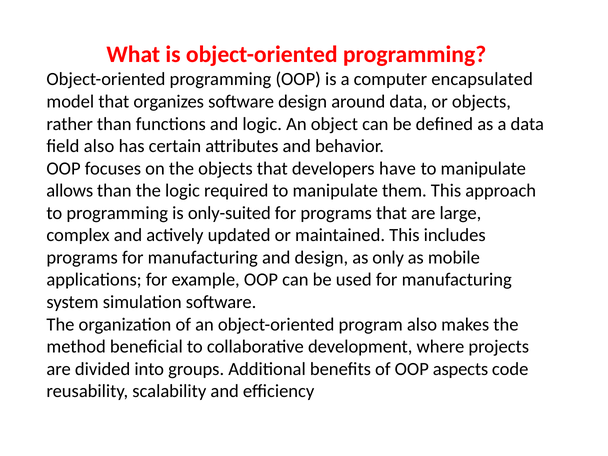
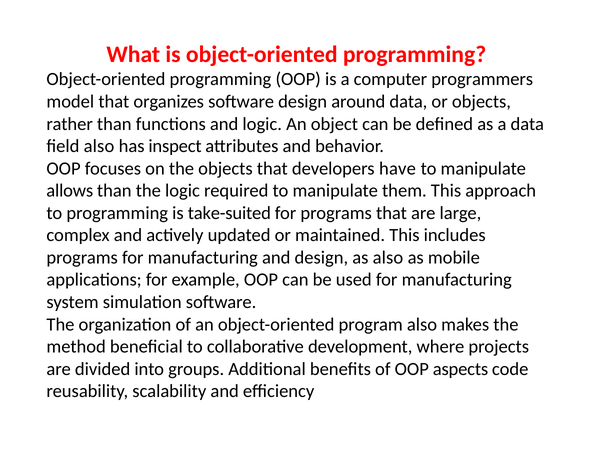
encapsulated: encapsulated -> programmers (482, 79)
certain: certain -> inspect (175, 146)
only-suited: only-suited -> take-suited (229, 213)
as only: only -> also (388, 258)
